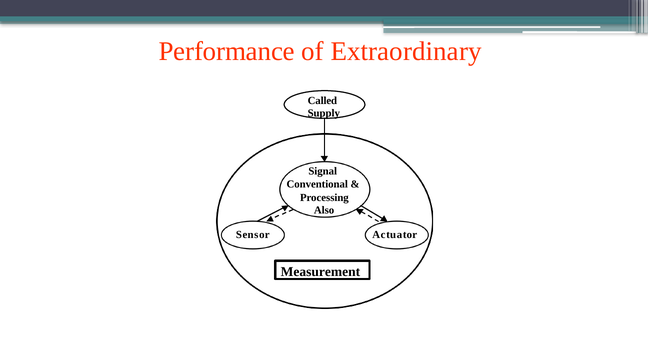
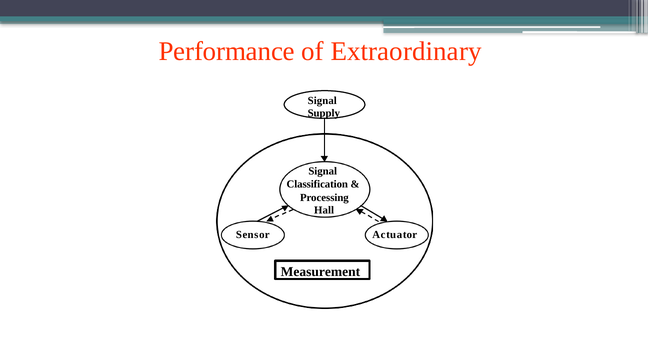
Called: Called -> Signal (322, 101)
Conventional: Conventional -> Classification (317, 185)
Also: Also -> Hall (324, 211)
